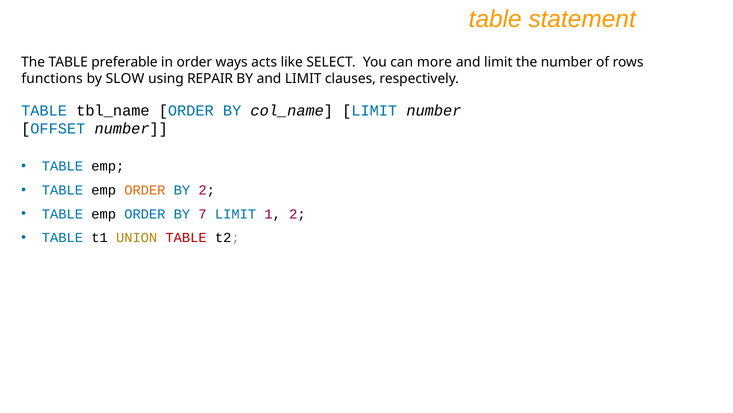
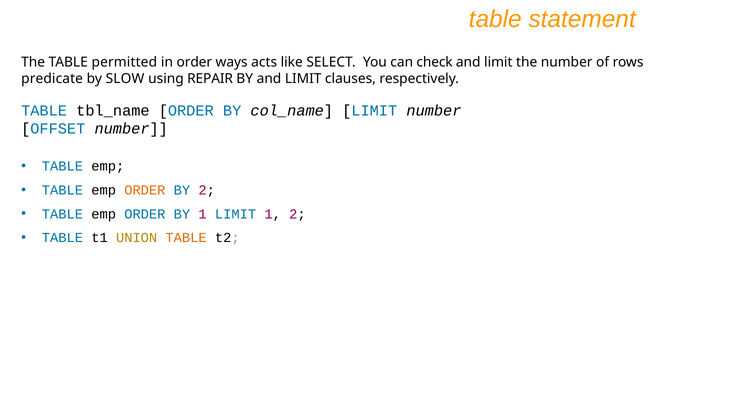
preferable: preferable -> permitted (124, 62)
more: more -> check (435, 62)
functions: functions -> predicate (52, 79)
BY 7: 7 -> 1 (203, 214)
TABLE colour: red -> orange (186, 238)
